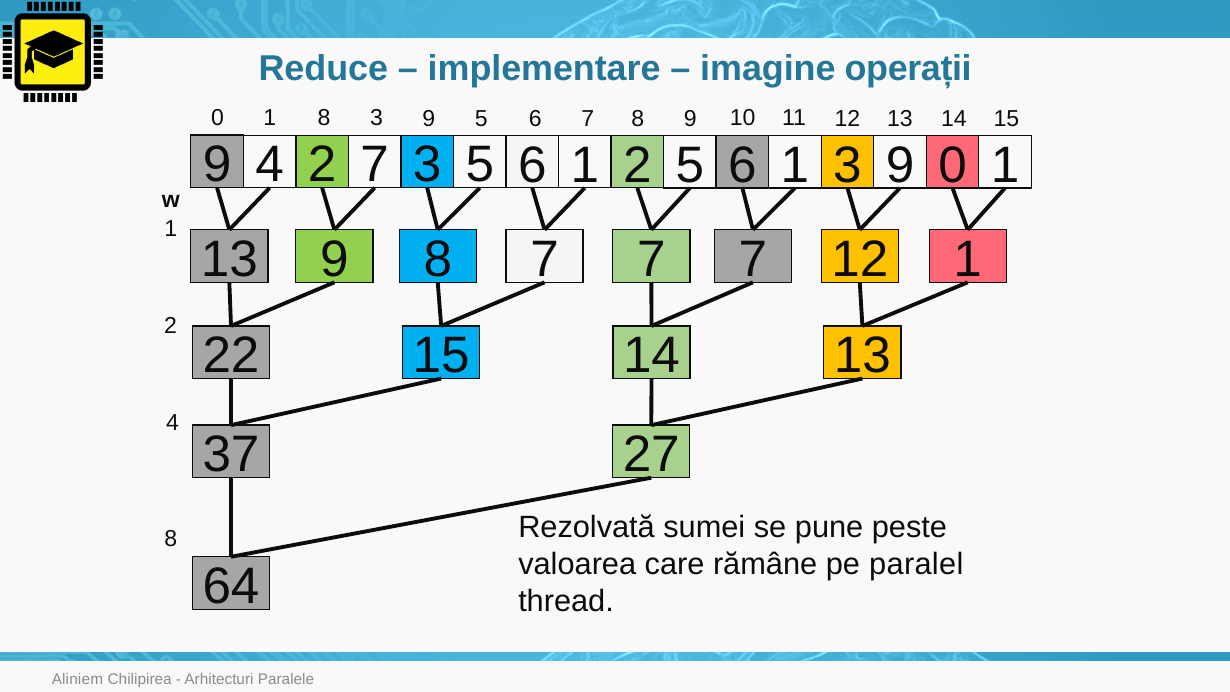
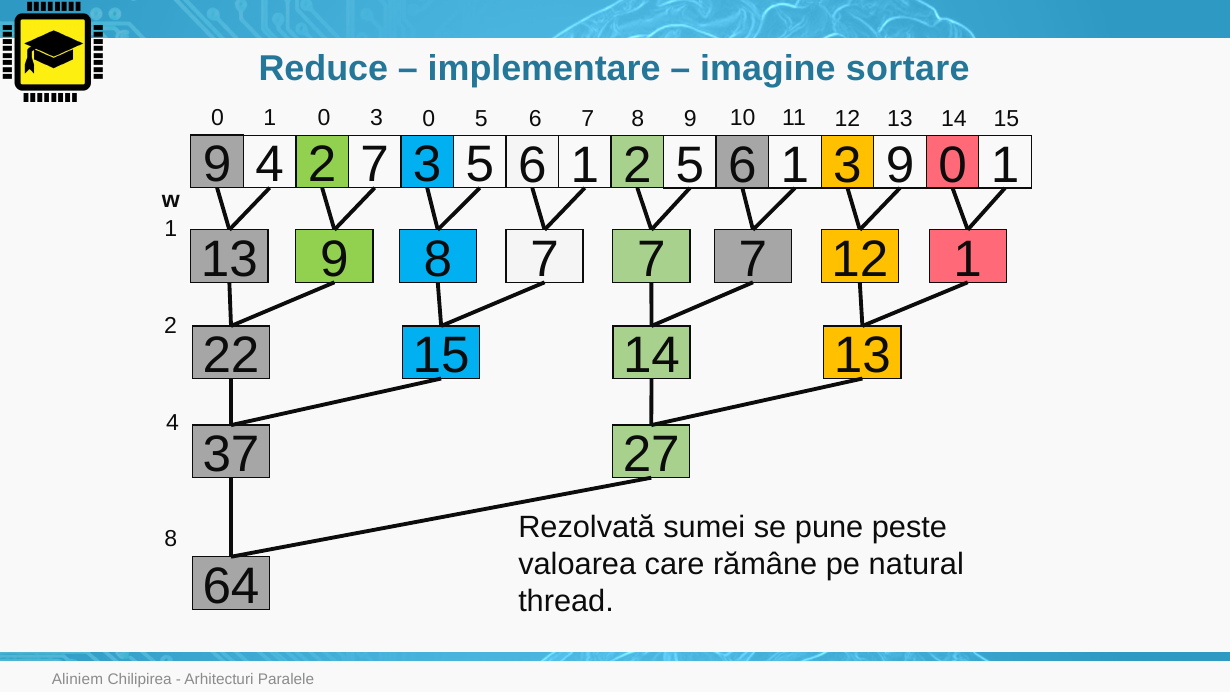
operații: operații -> sortare (908, 69)
1 8: 8 -> 0 (324, 118)
9: 9 -> 0 (429, 119)
paralel: paralel -> natural (916, 564)
